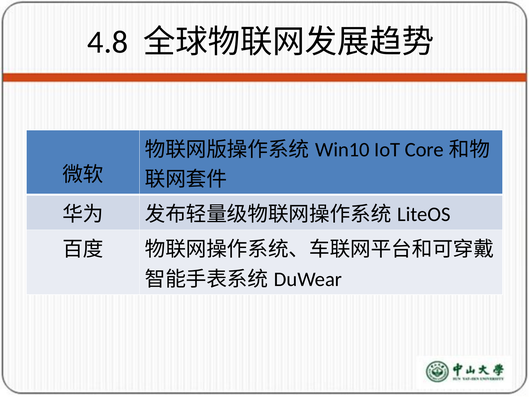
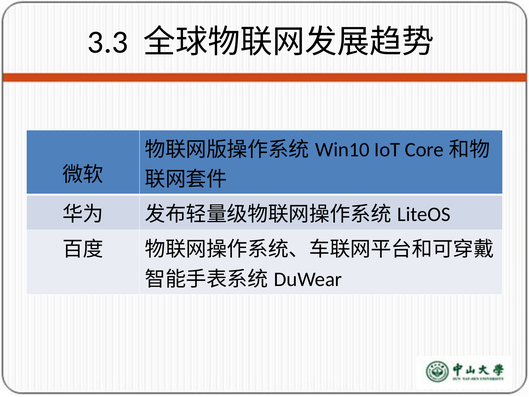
4.8: 4.8 -> 3.3 (108, 42)
